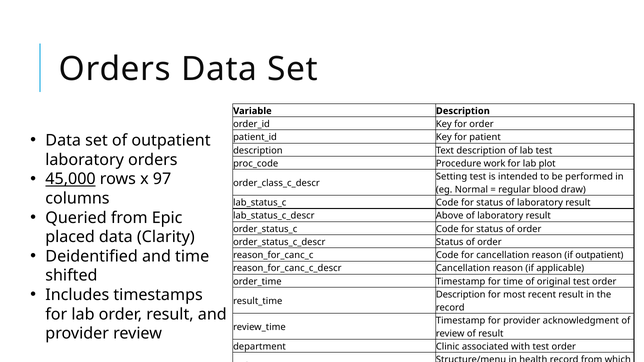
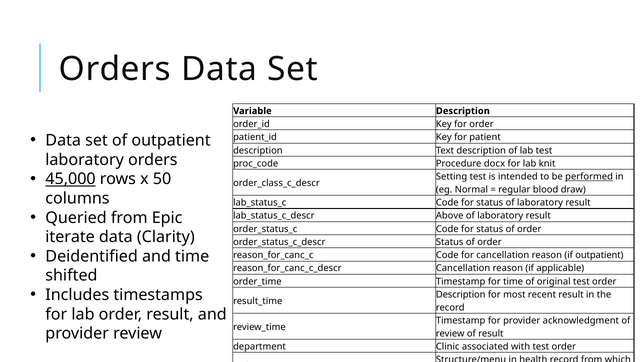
work: work -> docx (494, 164)
plot: plot -> knit (547, 164)
97: 97 -> 50 (162, 179)
performed underline: none -> present (589, 177)
placed: placed -> iterate (70, 237)
